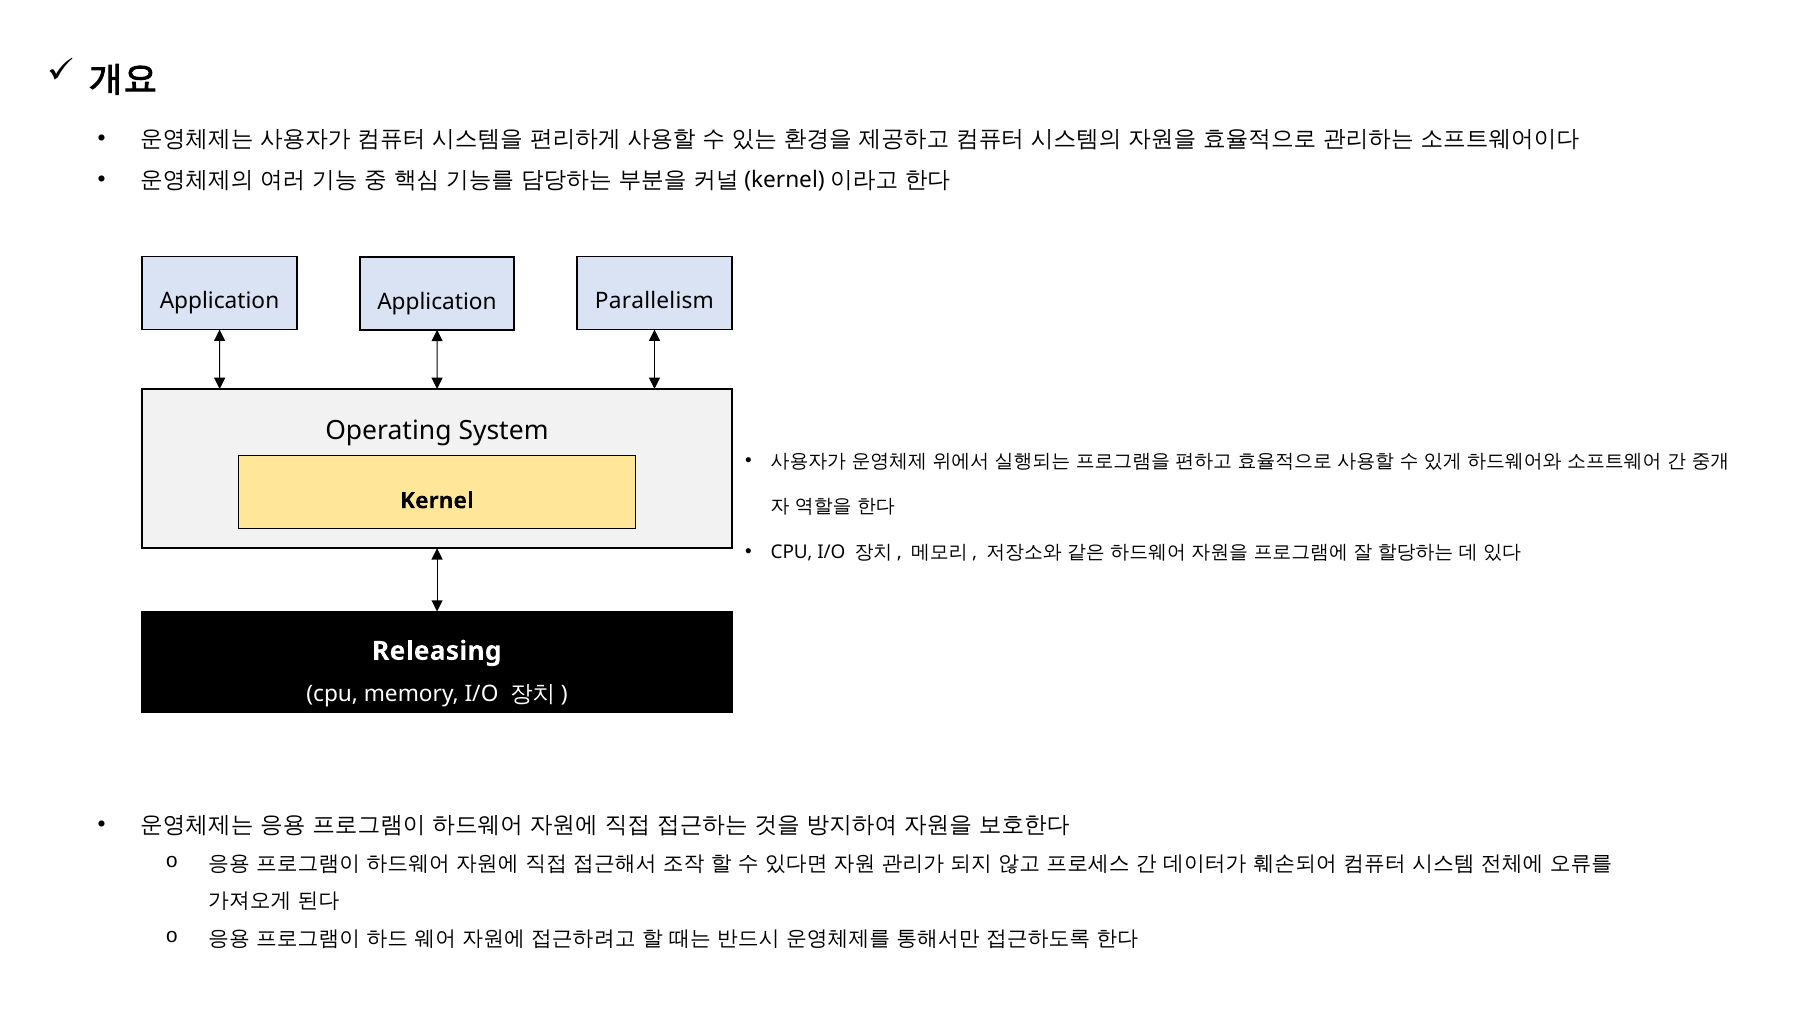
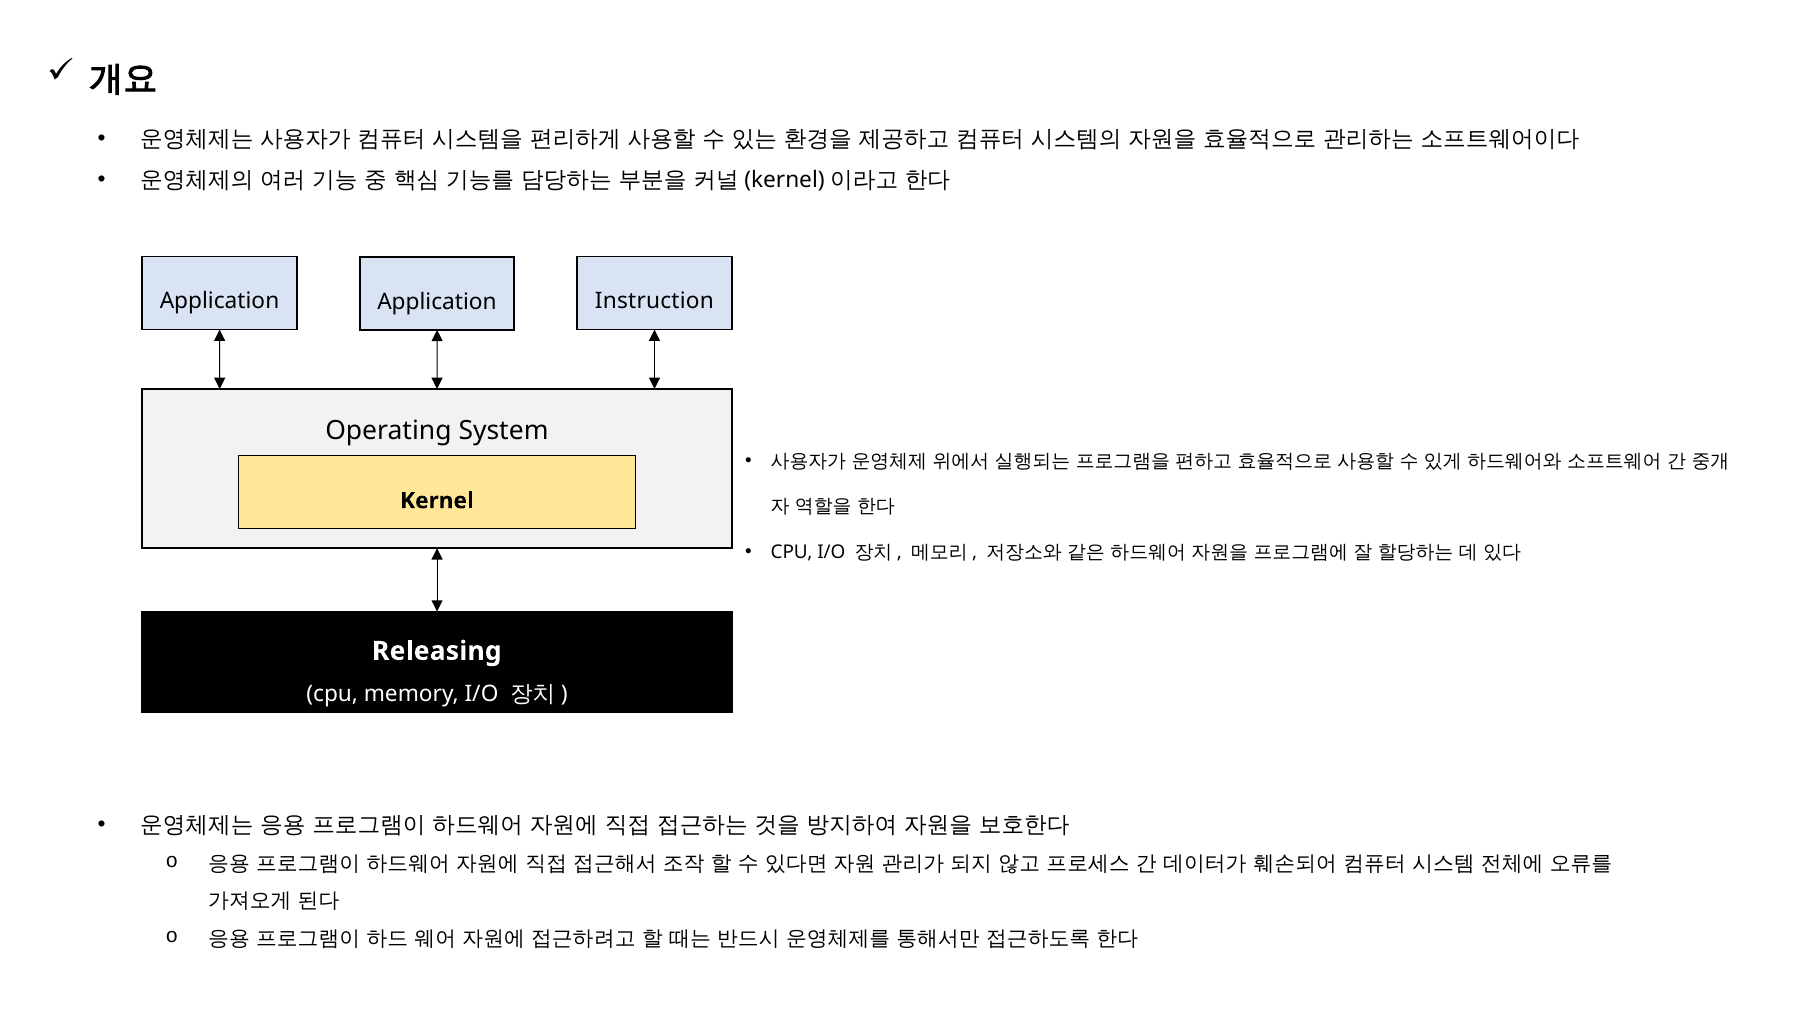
Parallelism: Parallelism -> Instruction (654, 301)
